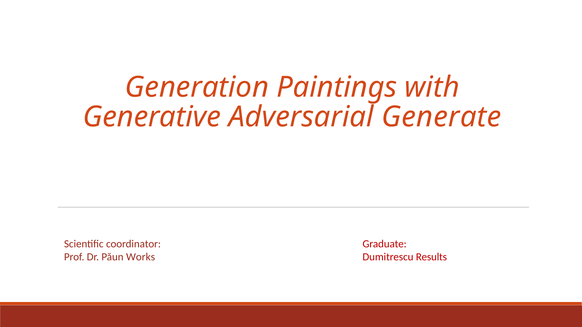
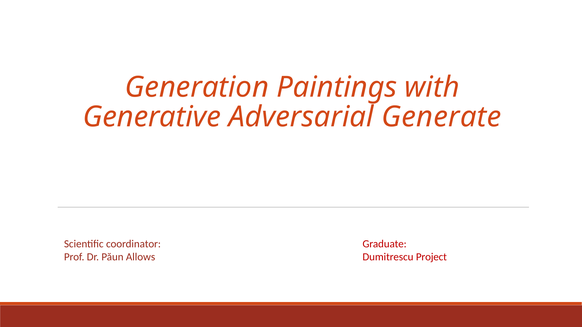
Works: Works -> Allows (141, 257)
Results: Results -> Project (431, 257)
